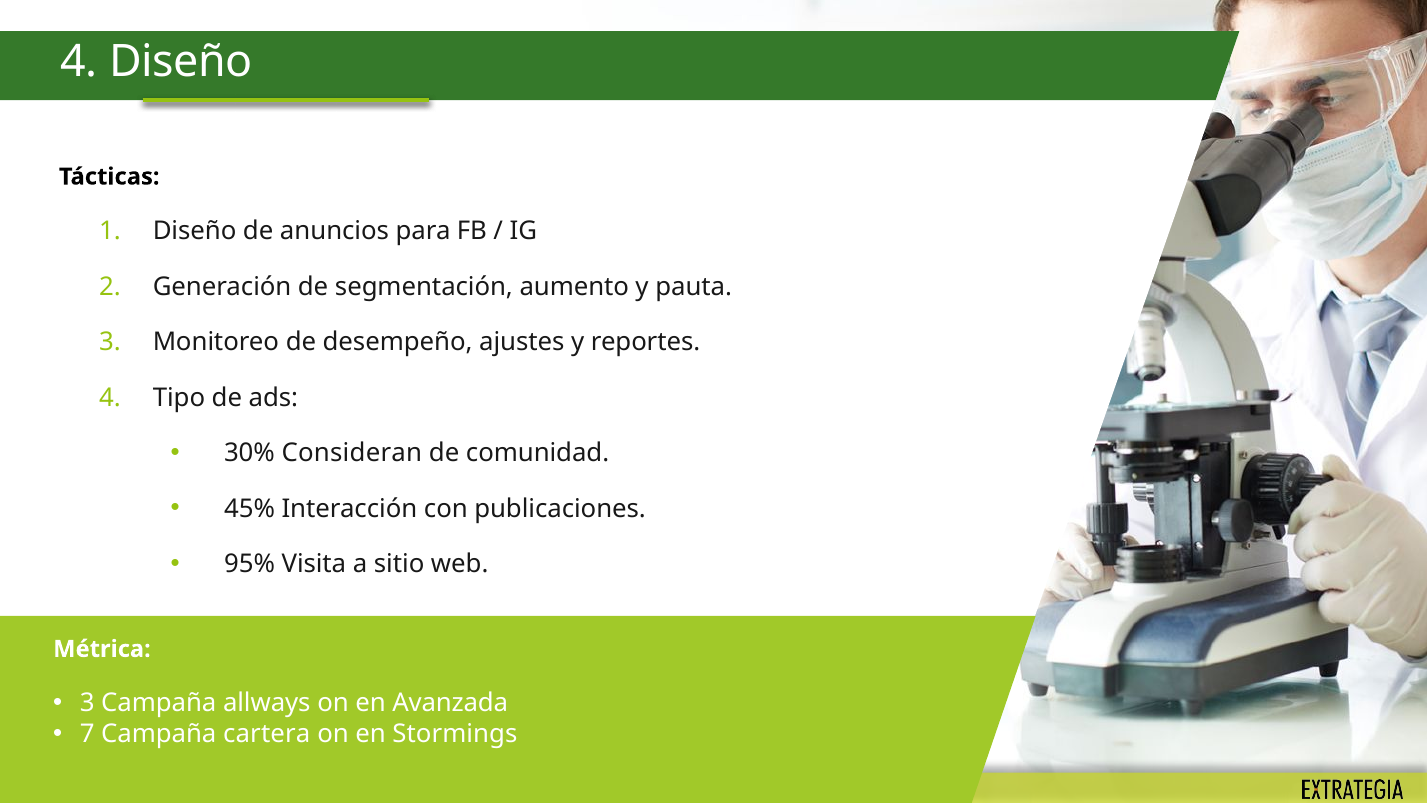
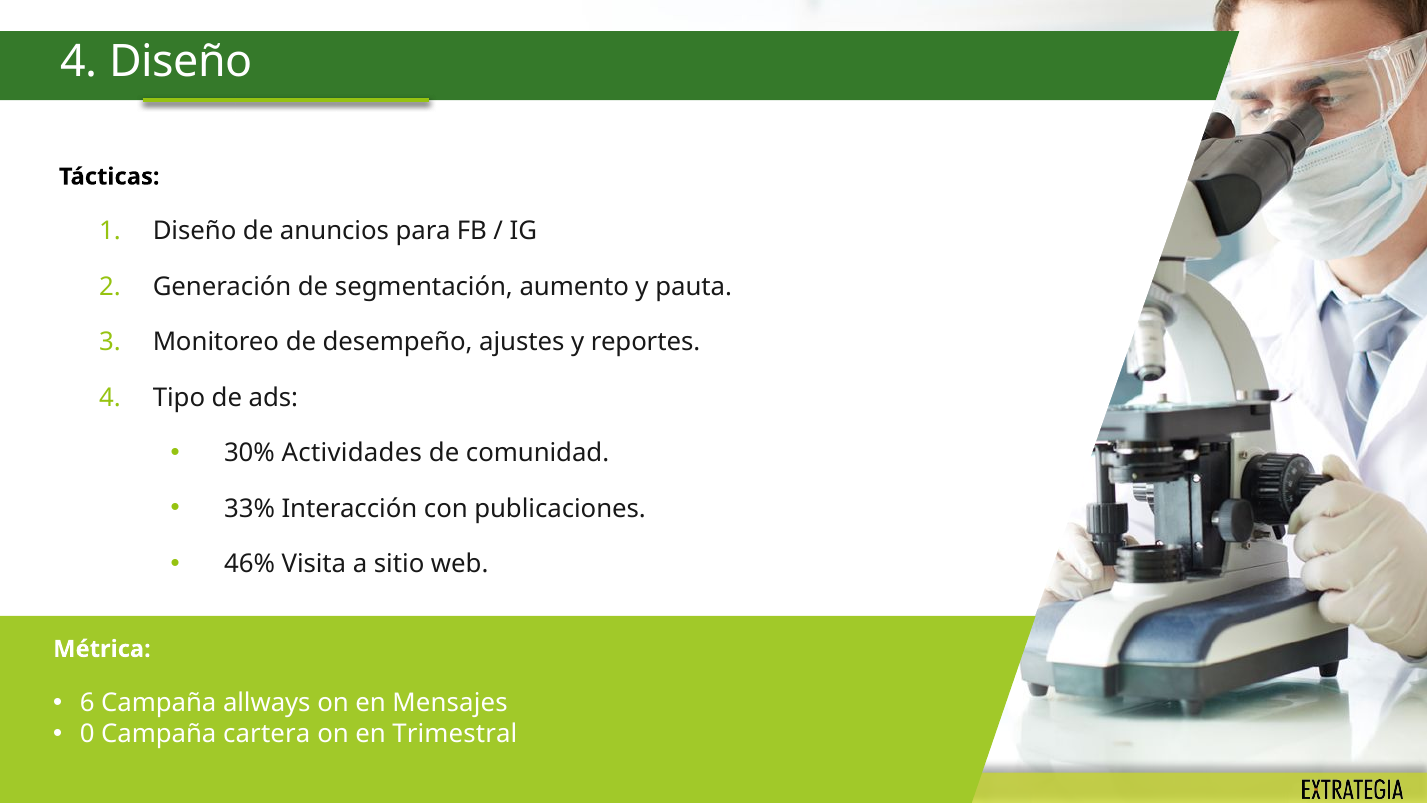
Consideran: Consideran -> Actividades (352, 453)
45%: 45% -> 33% (250, 509)
95%: 95% -> 46% (250, 564)
3: 3 -> 6 (87, 703)
Avanzada: Avanzada -> Mensajes (450, 703)
7: 7 -> 0 (87, 734)
Stormings: Stormings -> Trimestral (455, 734)
